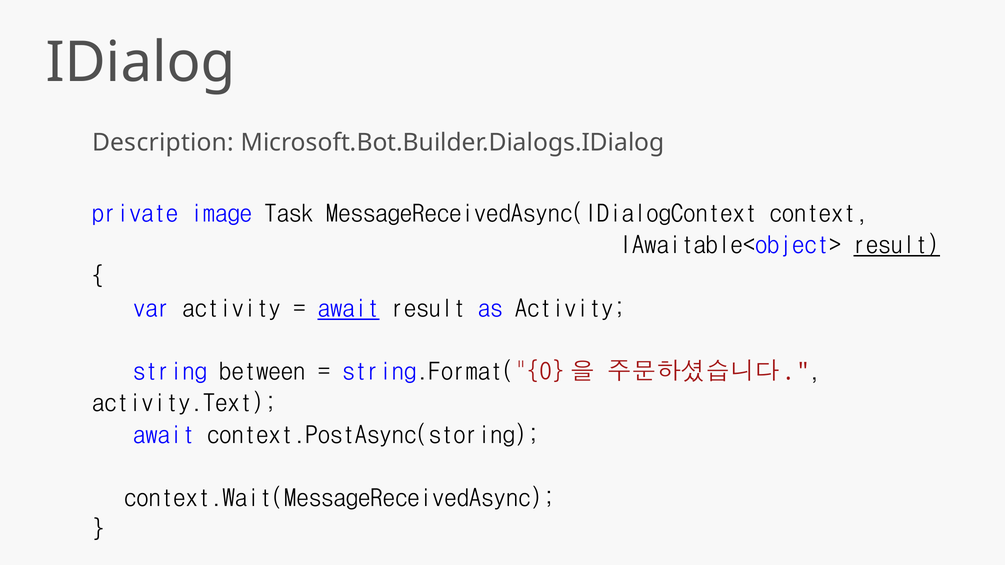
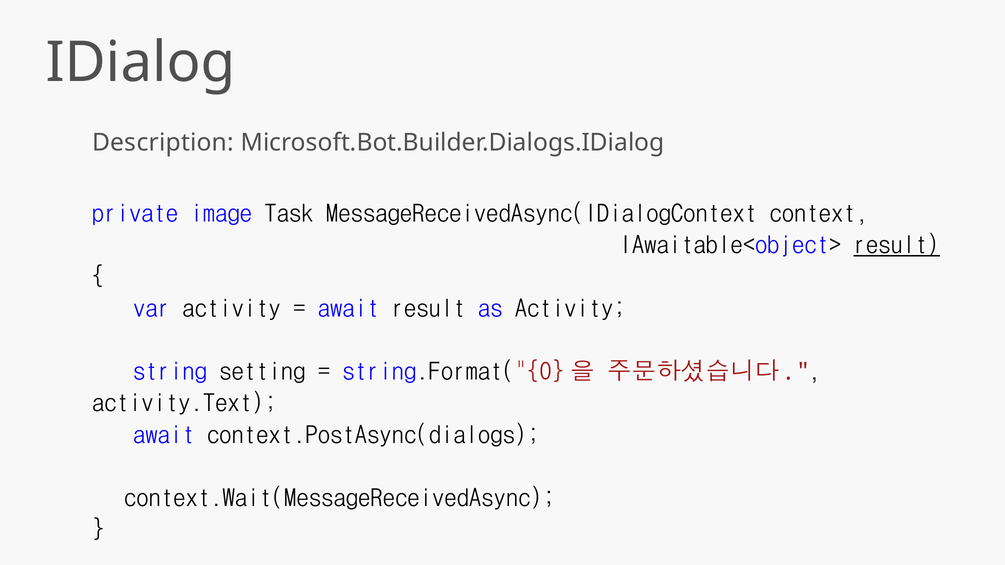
await underline: present -> none (349, 309)
between: between -> setting (262, 372)
context.PostAsync(storing: context.PostAsync(storing -> context.PostAsync(dialogs (373, 435)
